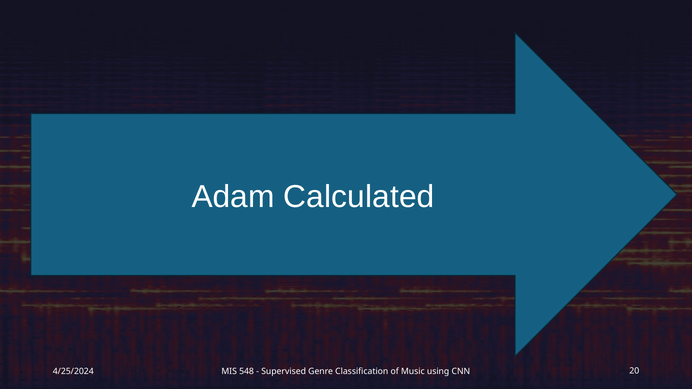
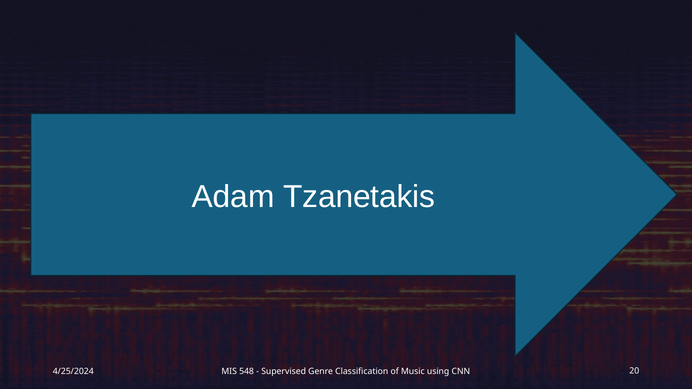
Calculated: Calculated -> Tzanetakis (359, 197)
